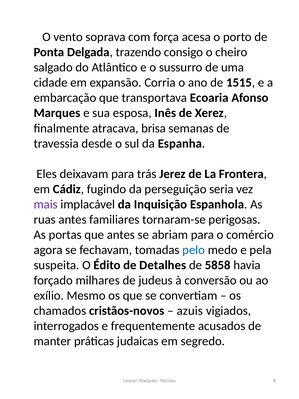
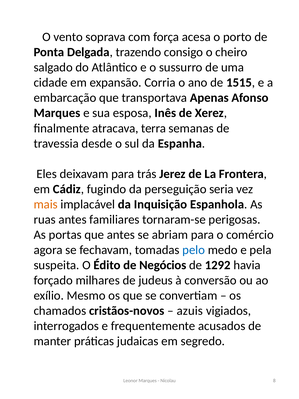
Ecoaria: Ecoaria -> Apenas (209, 98)
brisa: brisa -> terra (154, 128)
mais colour: purple -> orange (46, 204)
Detalhes: Detalhes -> Negócios (163, 265)
5858: 5858 -> 1292 (218, 265)
